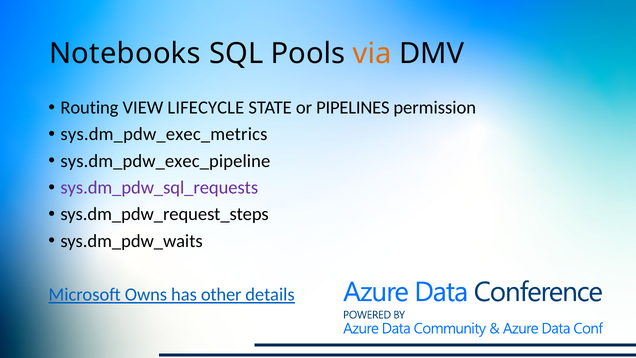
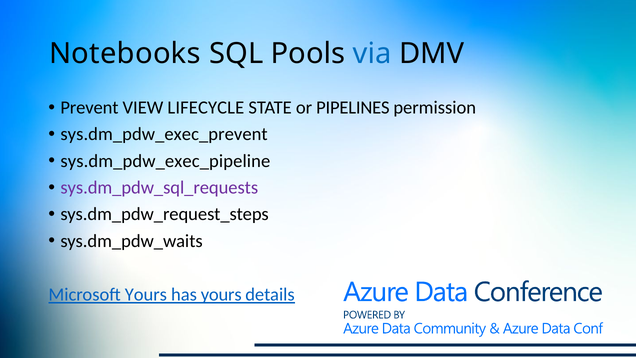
via colour: orange -> blue (372, 53)
Routing: Routing -> Prevent (89, 108)
sys.dm_pdw_exec_metrics: sys.dm_pdw_exec_metrics -> sys.dm_pdw_exec_prevent (164, 134)
Microsoft Owns: Owns -> Yours (146, 294)
has other: other -> yours (221, 294)
